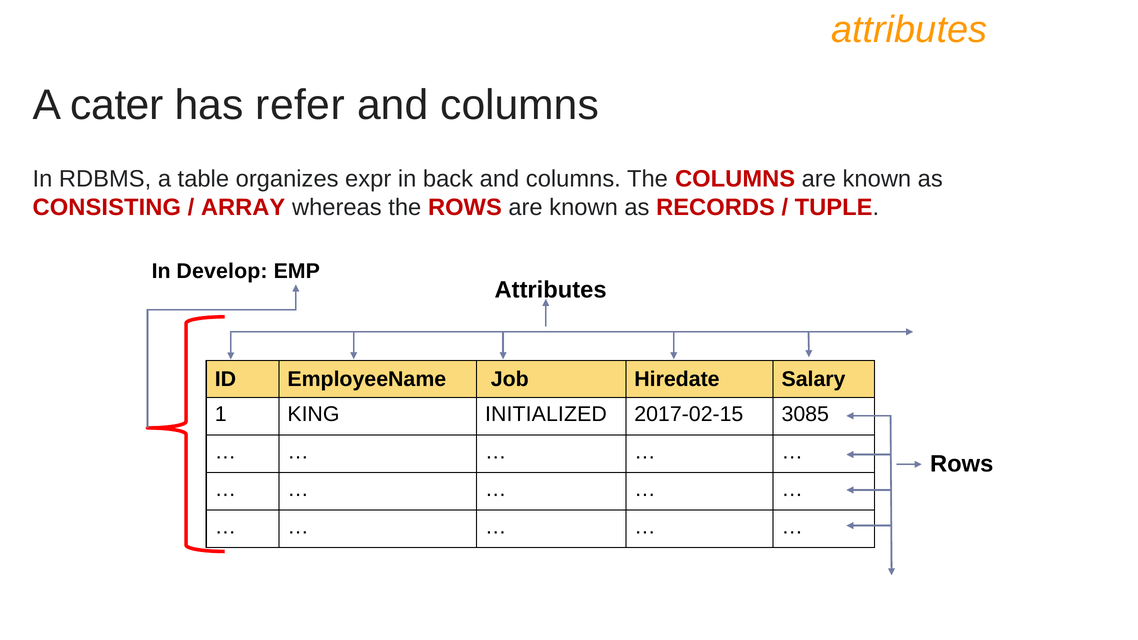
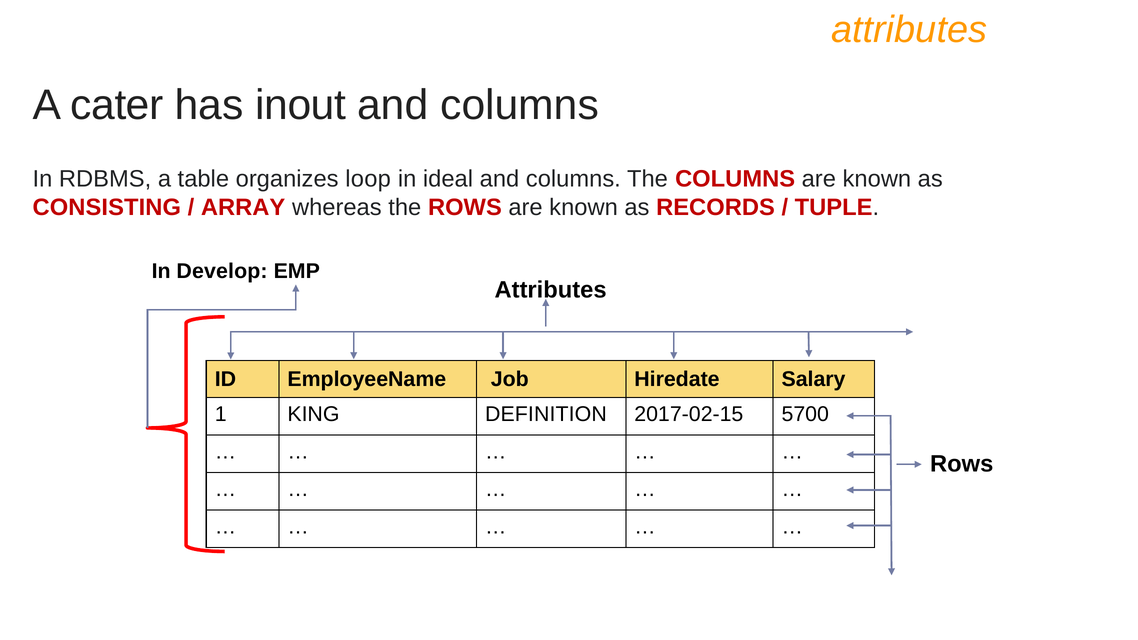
refer: refer -> inout (301, 105)
expr: expr -> loop (368, 179)
back: back -> ideal (448, 179)
INITIALIZED: INITIALIZED -> DEFINITION (546, 414)
3085: 3085 -> 5700 (805, 414)
